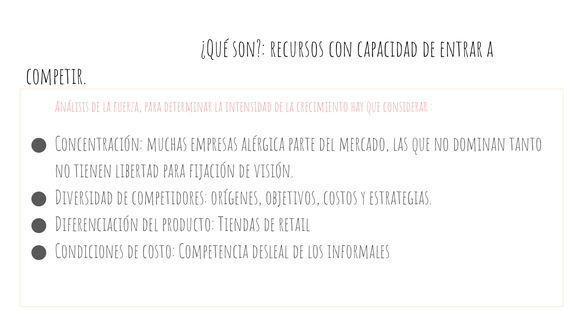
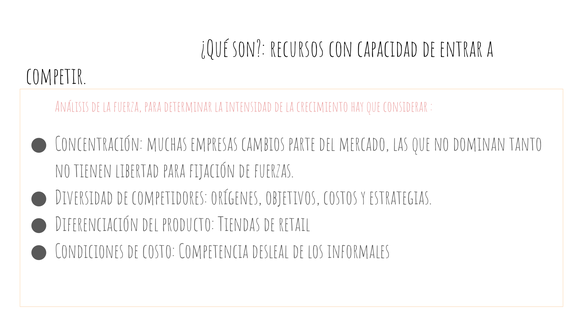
alérgica: alérgica -> cambios (263, 144)
visión: visión -> fuerzas (274, 171)
